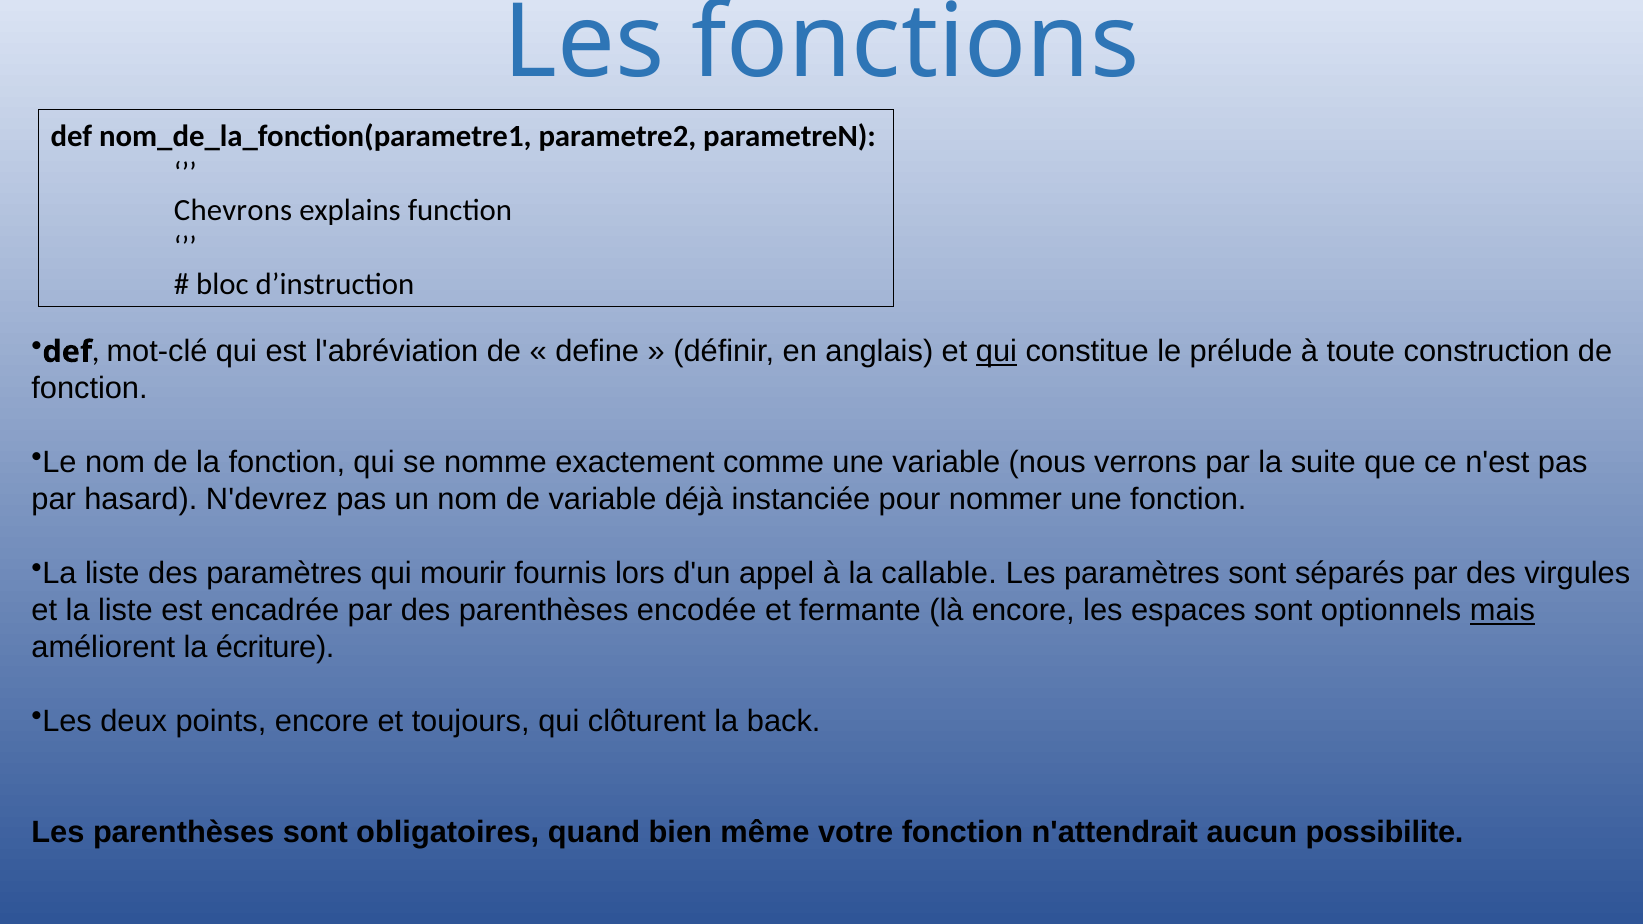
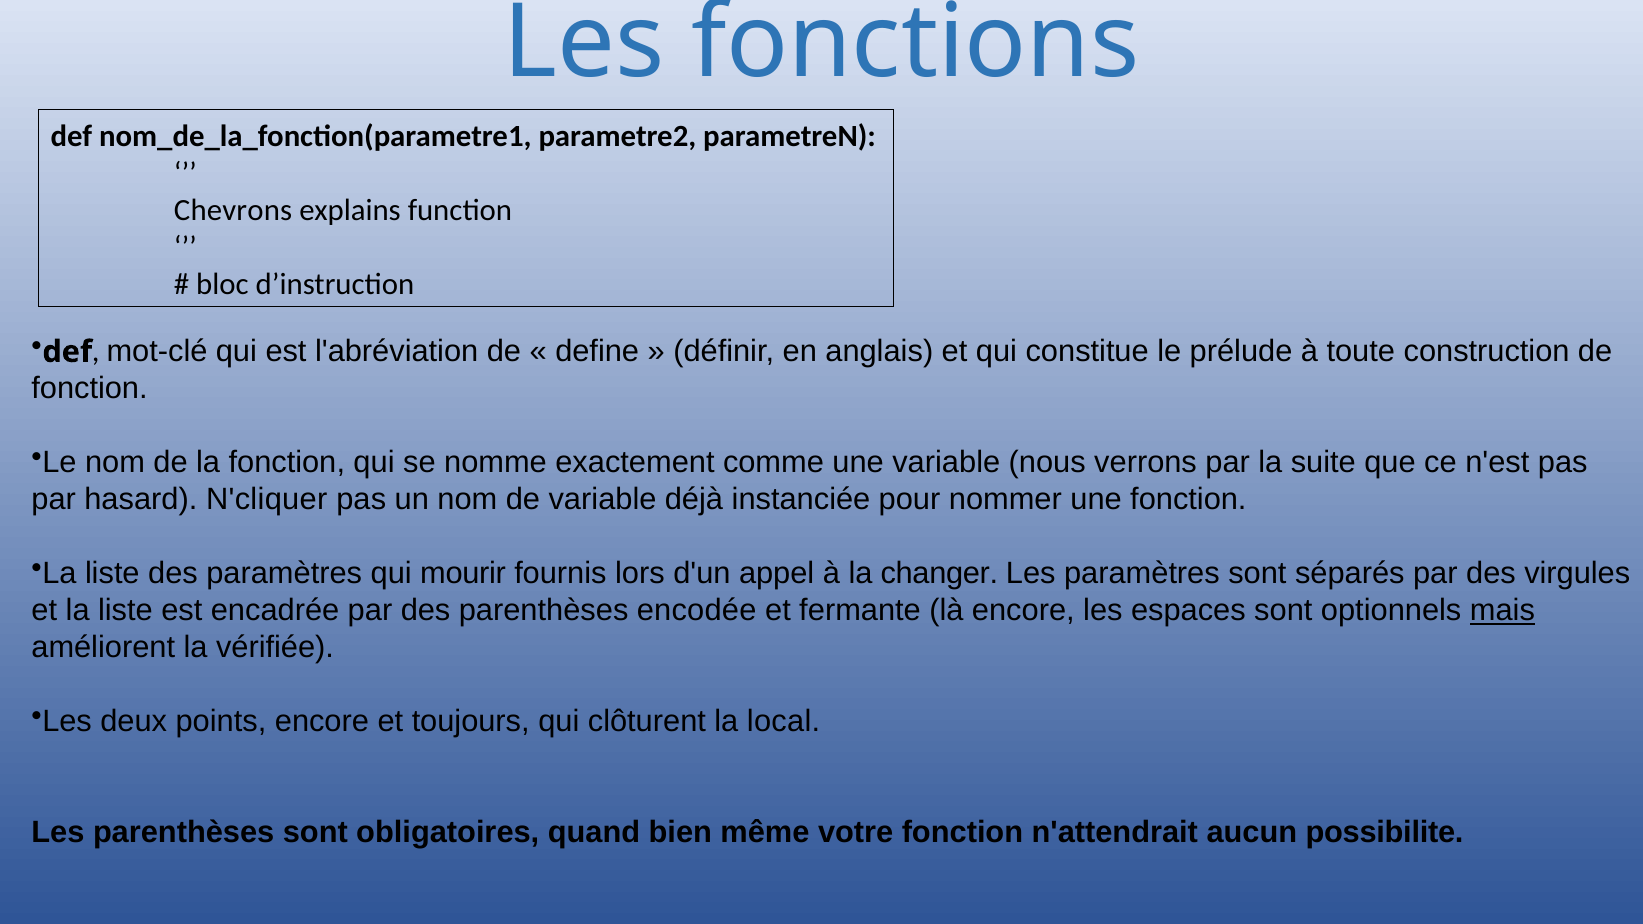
qui underline: present -> none (997, 352)
N'devrez: N'devrez -> N'cliquer (267, 500)
callable: callable -> changer (939, 574)
écriture: écriture -> vérifiée (275, 648)
back: back -> local (784, 722)
